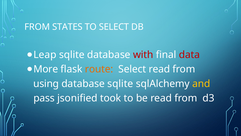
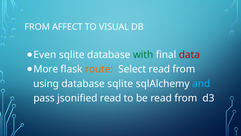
STATES: STATES -> AFFECT (67, 27)
TO SELECT: SELECT -> VISUAL (114, 27)
Leap: Leap -> Even (45, 55)
with colour: red -> green (143, 55)
and colour: yellow -> light blue (201, 83)
jsonified took: took -> read (111, 98)
